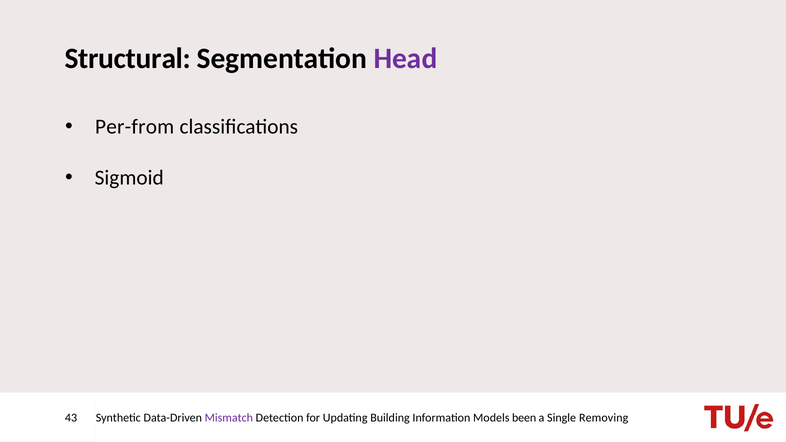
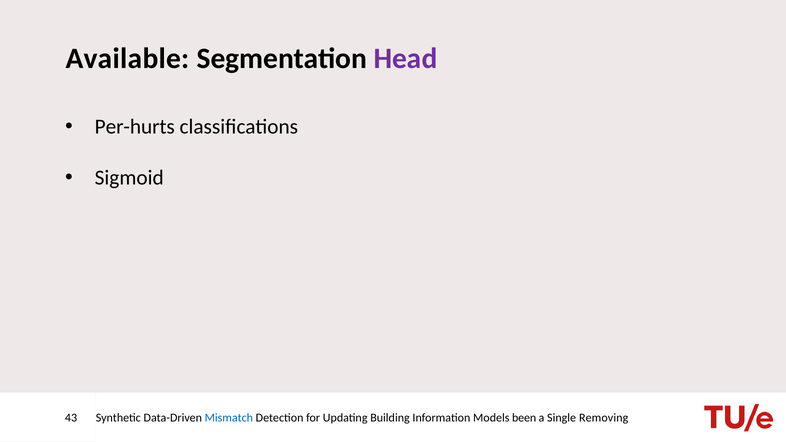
Structural: Structural -> Available (127, 58)
Per-from: Per-from -> Per-hurts (135, 127)
Mismatch colour: purple -> blue (229, 418)
